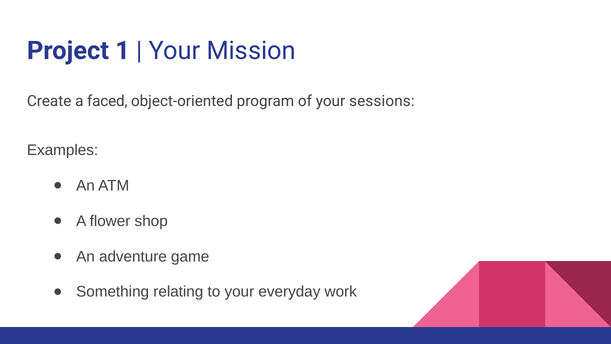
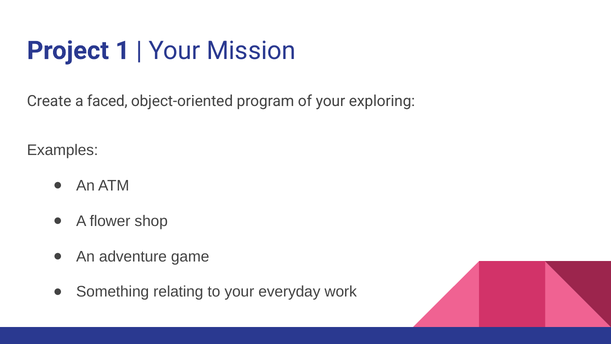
sessions: sessions -> exploring (382, 101)
